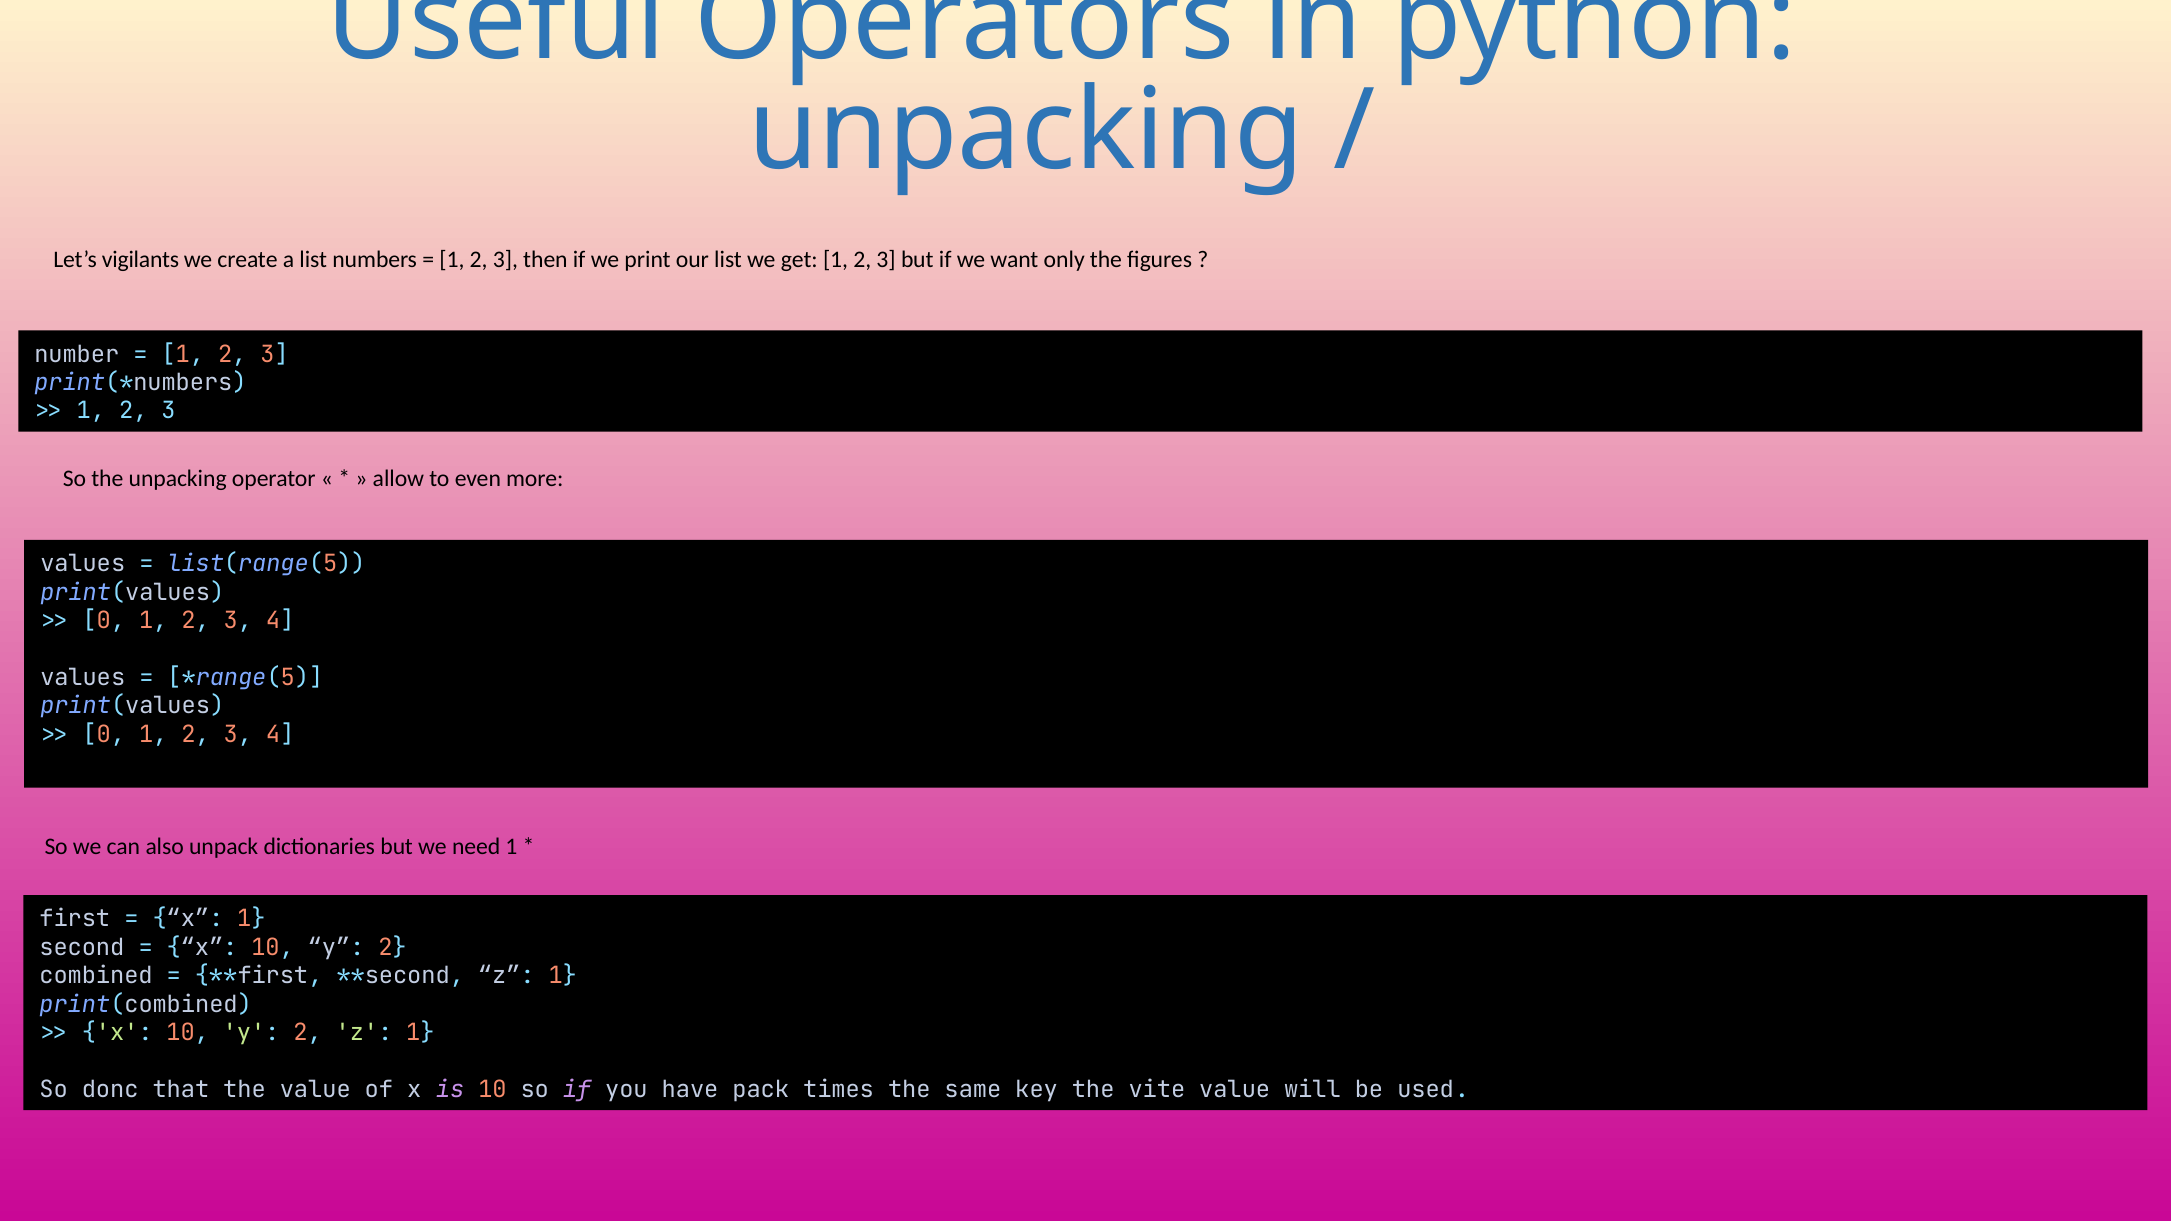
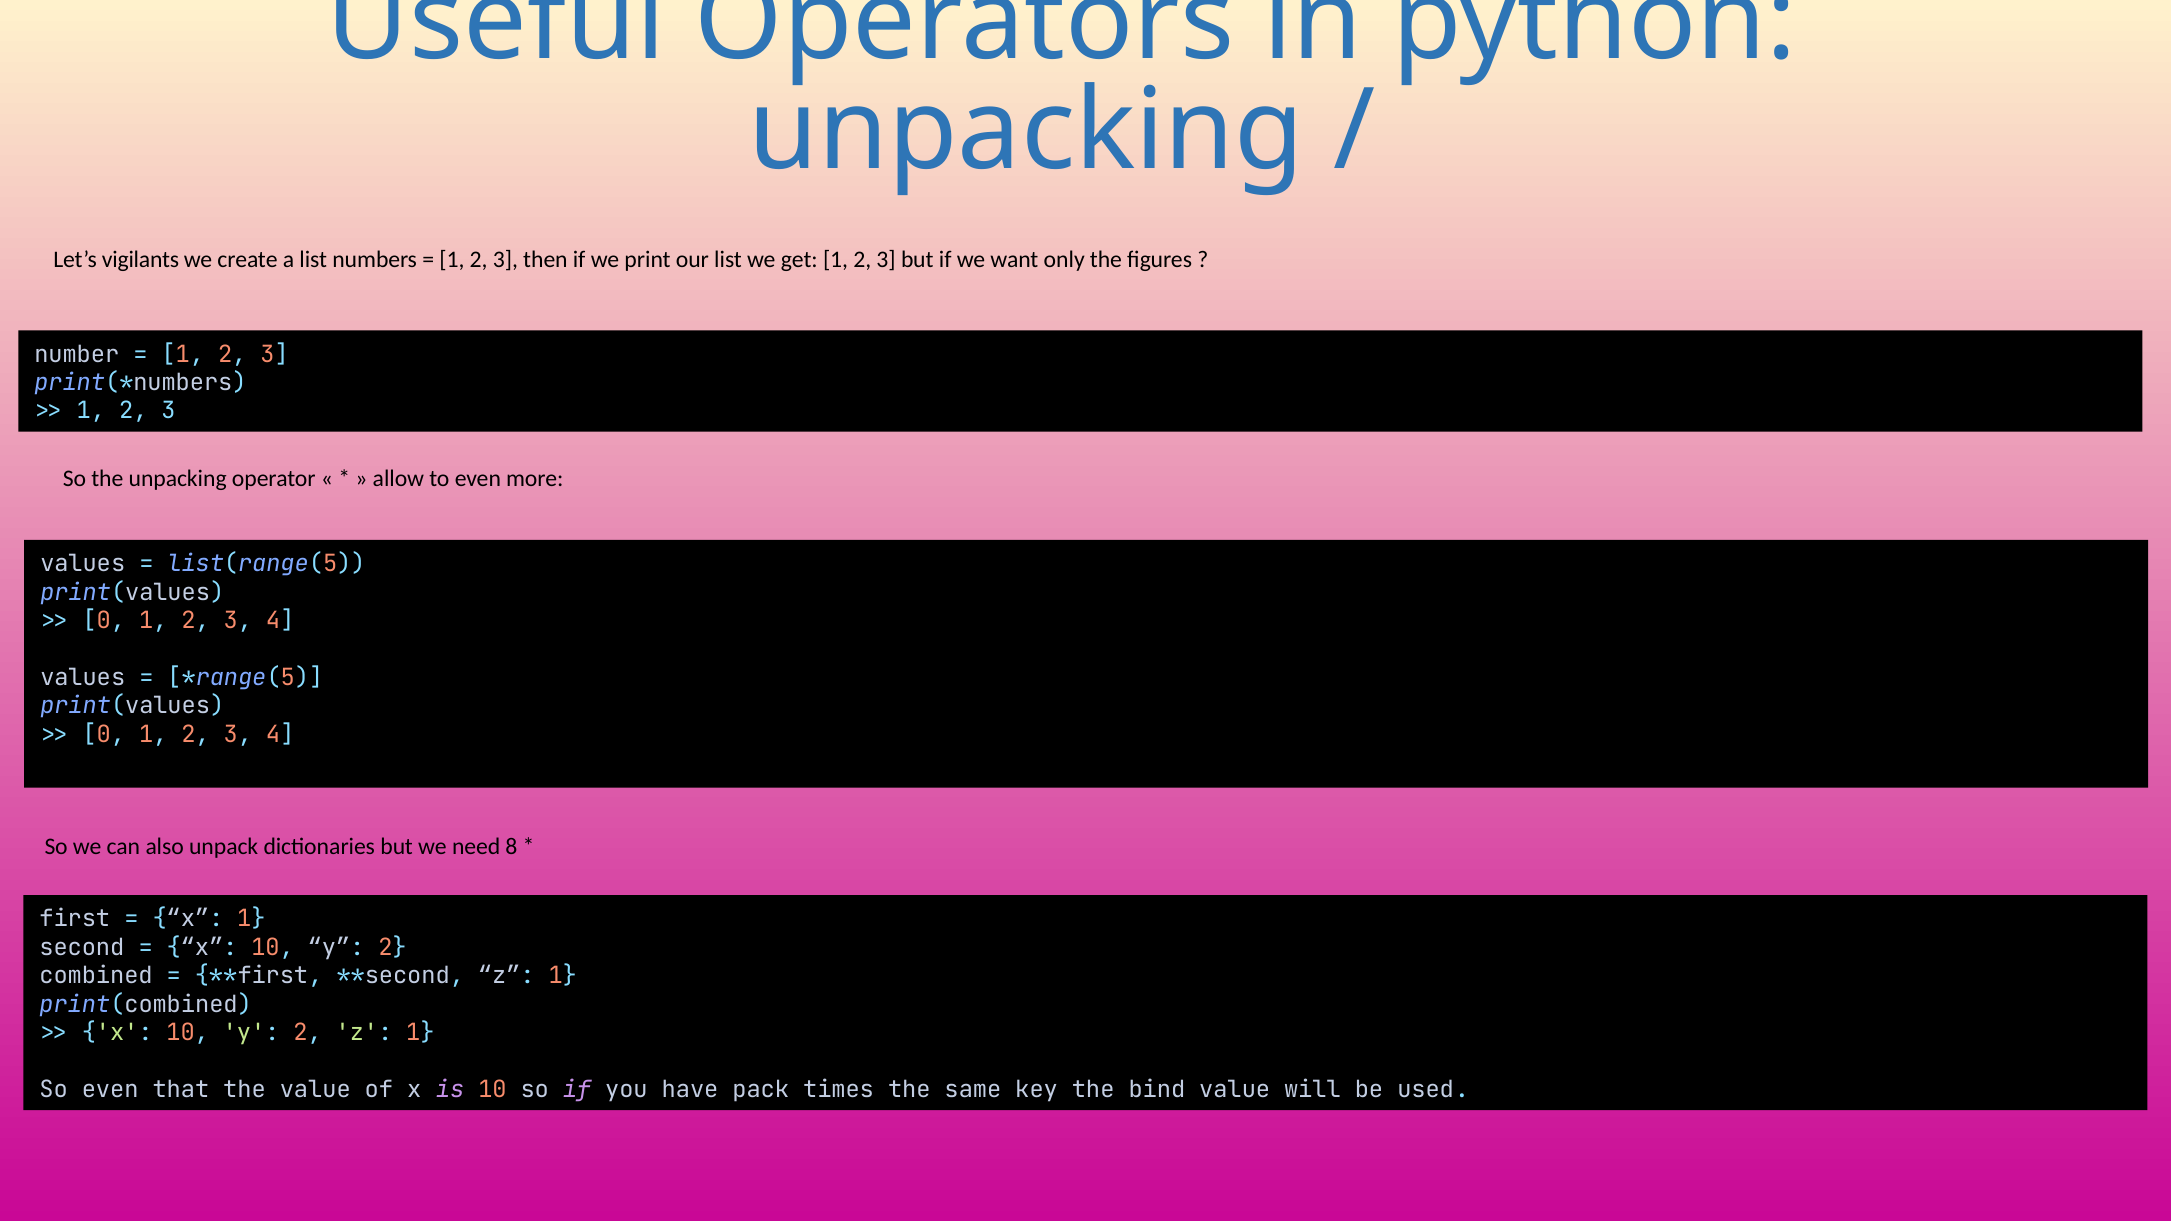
need 1: 1 -> 8 (511, 846)
So donc: donc -> even (110, 1090)
vite: vite -> bind (1157, 1090)
